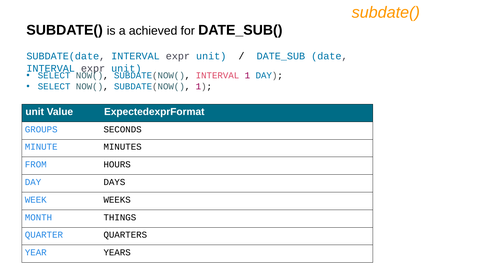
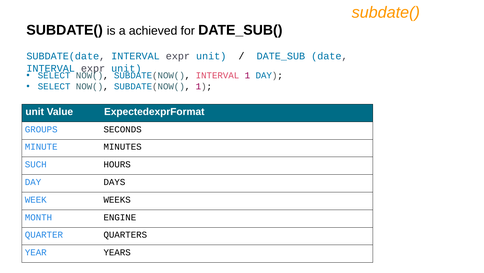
FROM: FROM -> SUCH (36, 164)
THINGS: THINGS -> ENGINE (120, 217)
